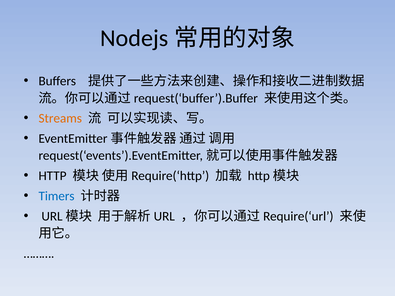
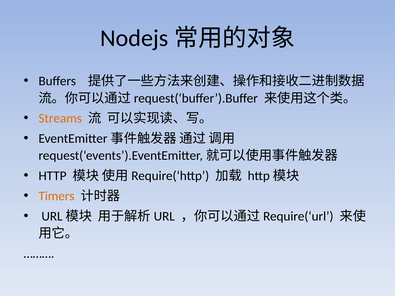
Timers colour: blue -> orange (57, 196)
